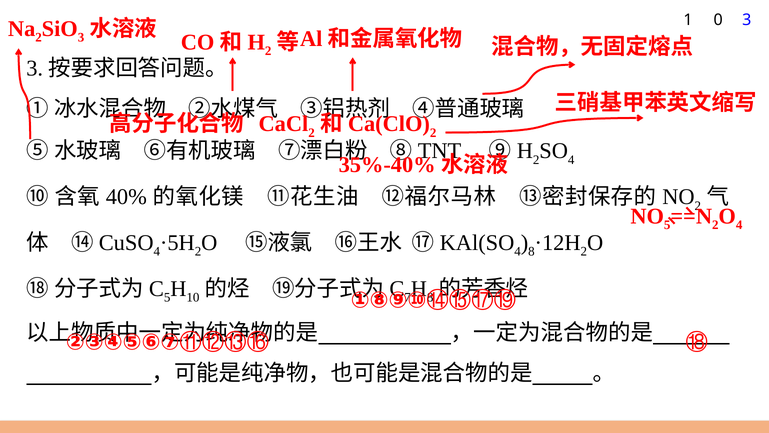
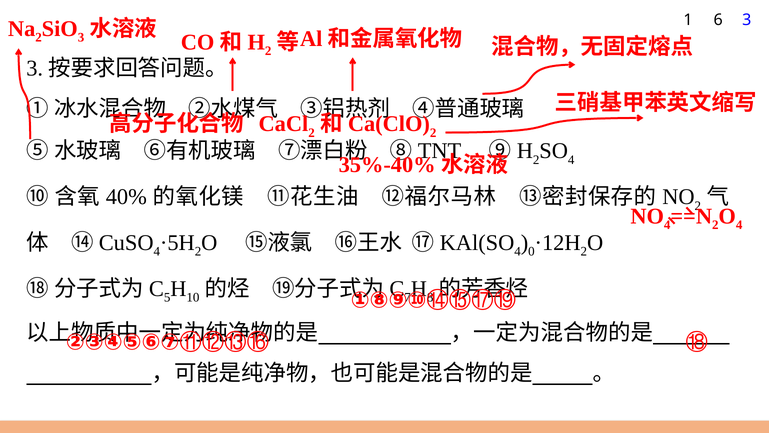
0: 0 -> 6 (718, 20)
5: 5 -> 4 (667, 225)
8: 8 -> 0 (531, 252)
